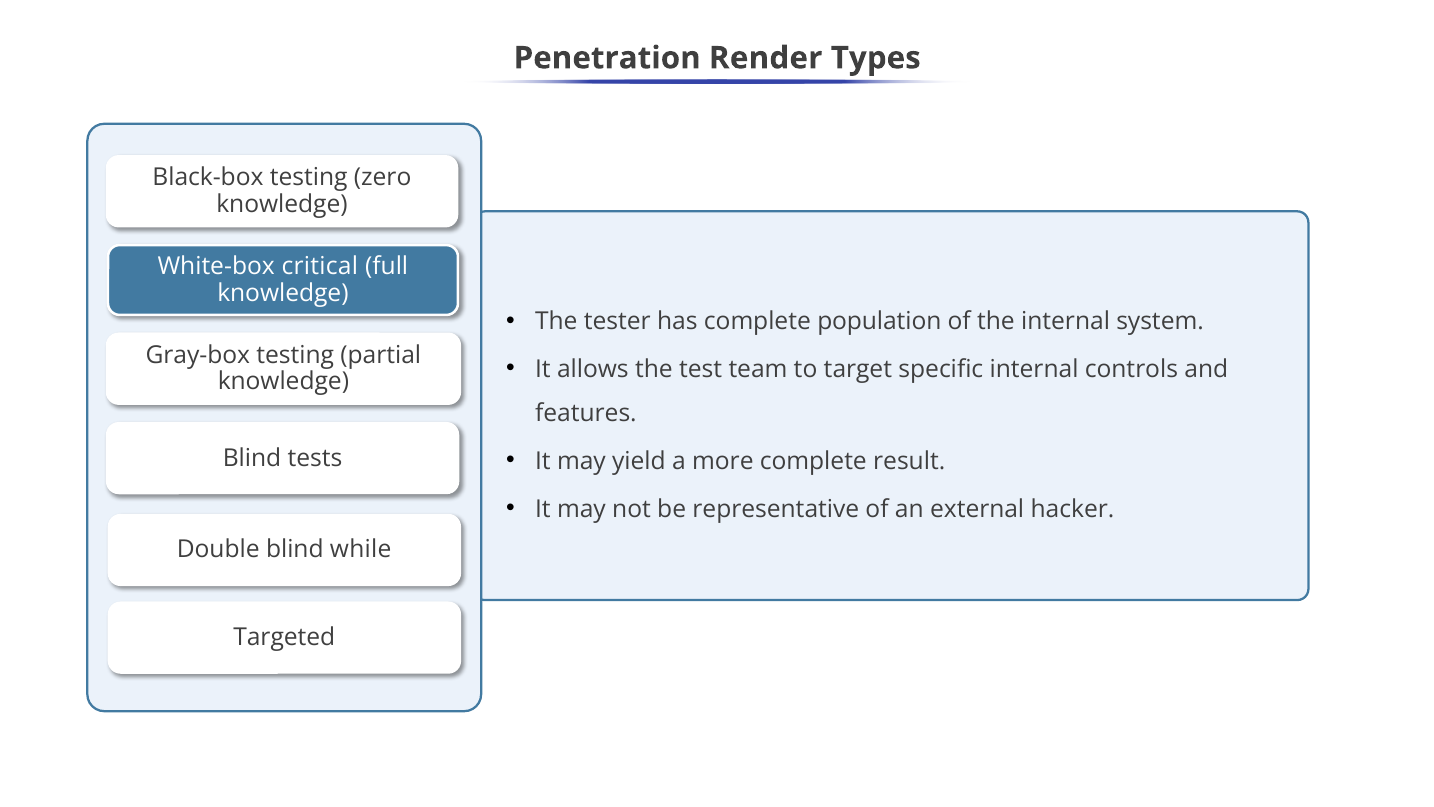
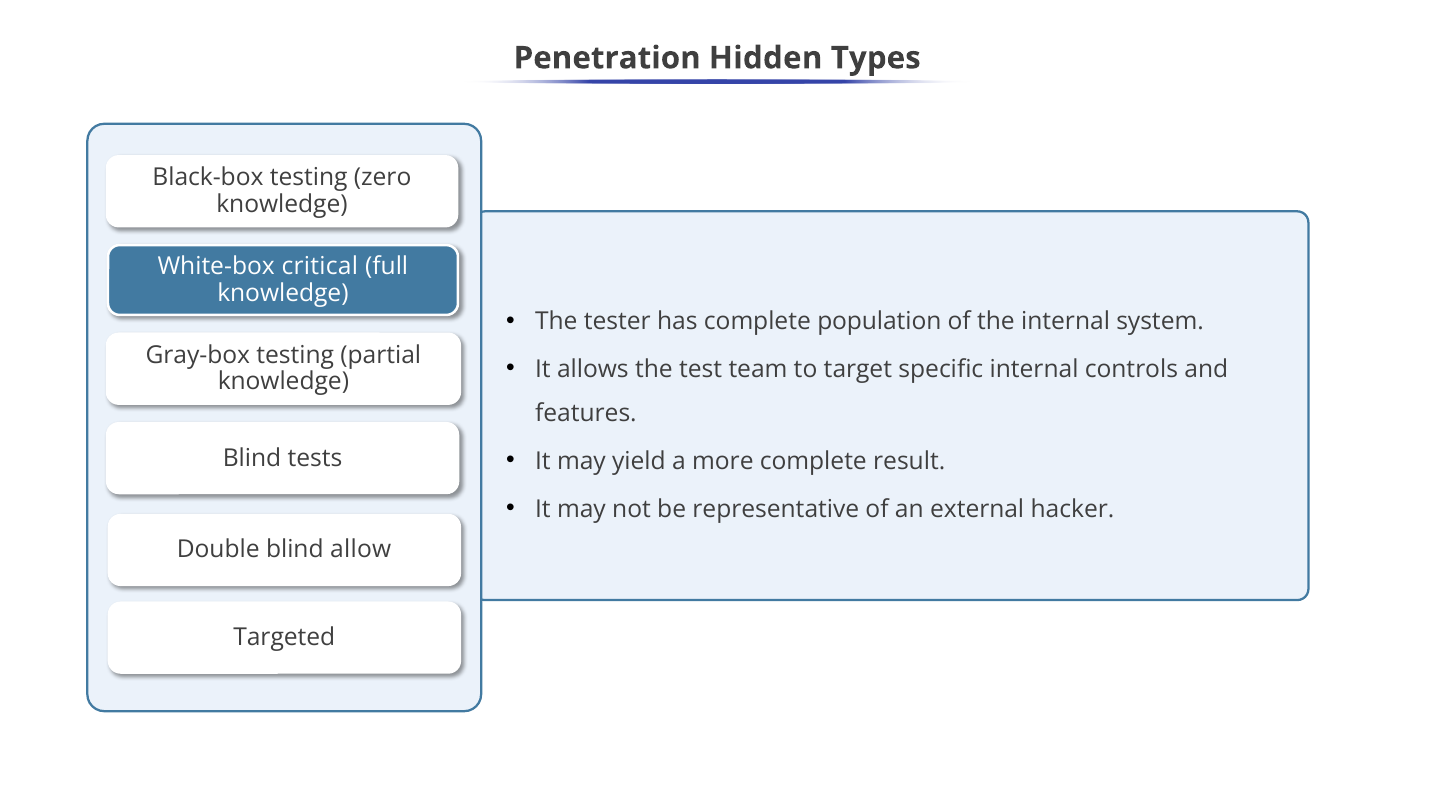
Render: Render -> Hidden (766, 58)
while: while -> allow (361, 550)
